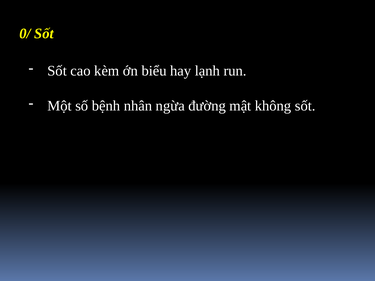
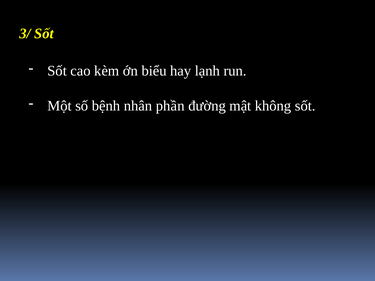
0/: 0/ -> 3/ (25, 33)
ngừa: ngừa -> phần (170, 106)
